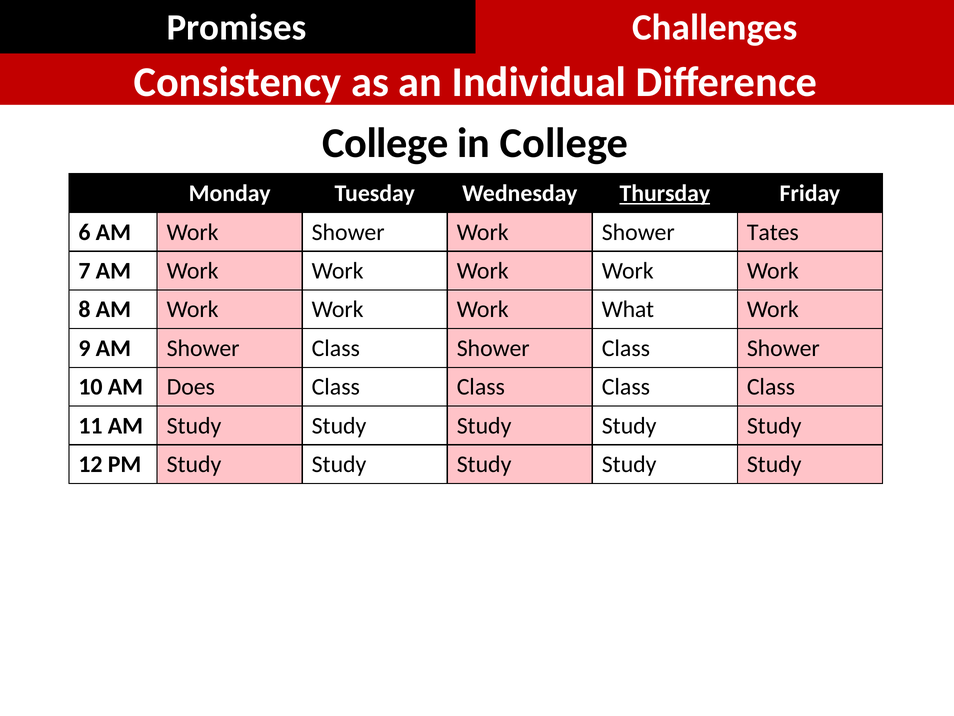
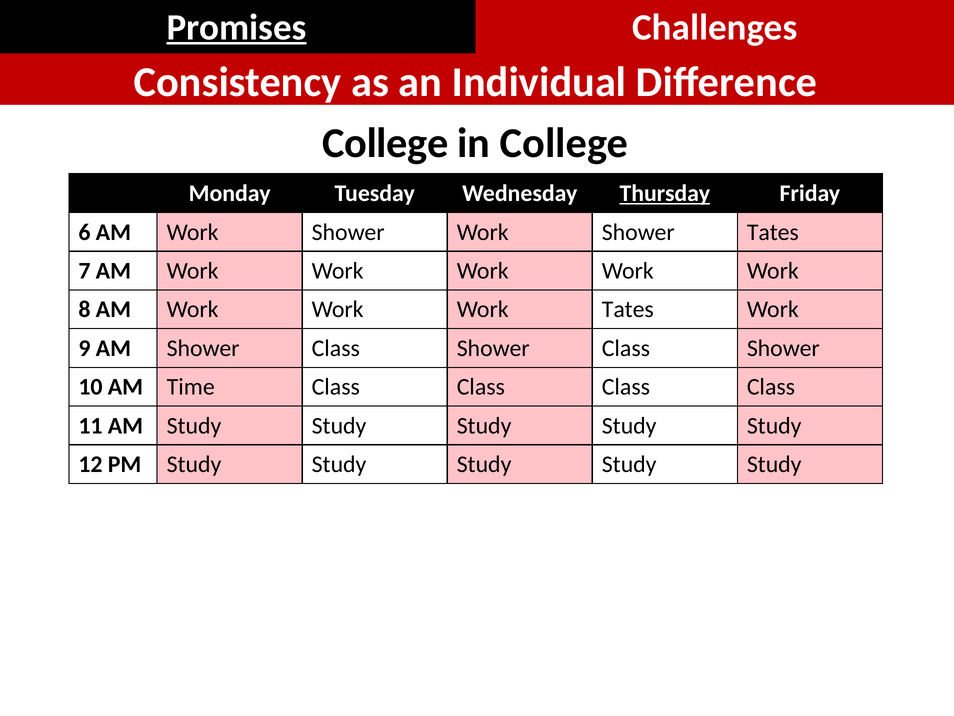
Promises underline: none -> present (237, 27)
Work What: What -> Tates (628, 309)
Does: Does -> Time (191, 387)
